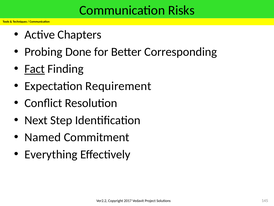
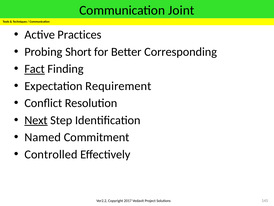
Risks: Risks -> Joint (181, 10)
Chapters: Chapters -> Practices (80, 35)
Done: Done -> Short (78, 52)
Next underline: none -> present (36, 120)
Everything: Everything -> Controlled (51, 154)
